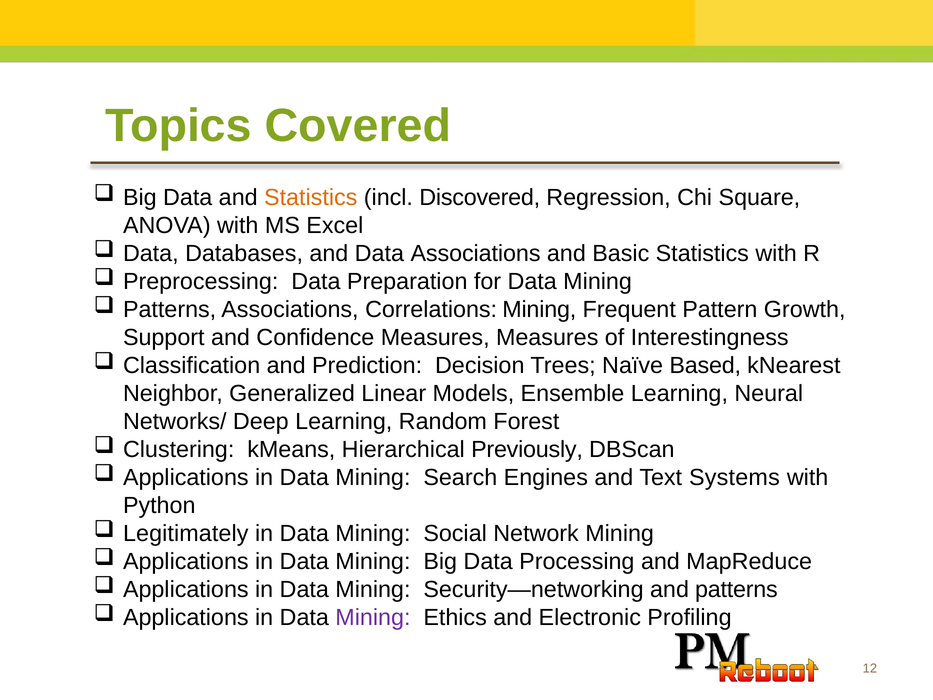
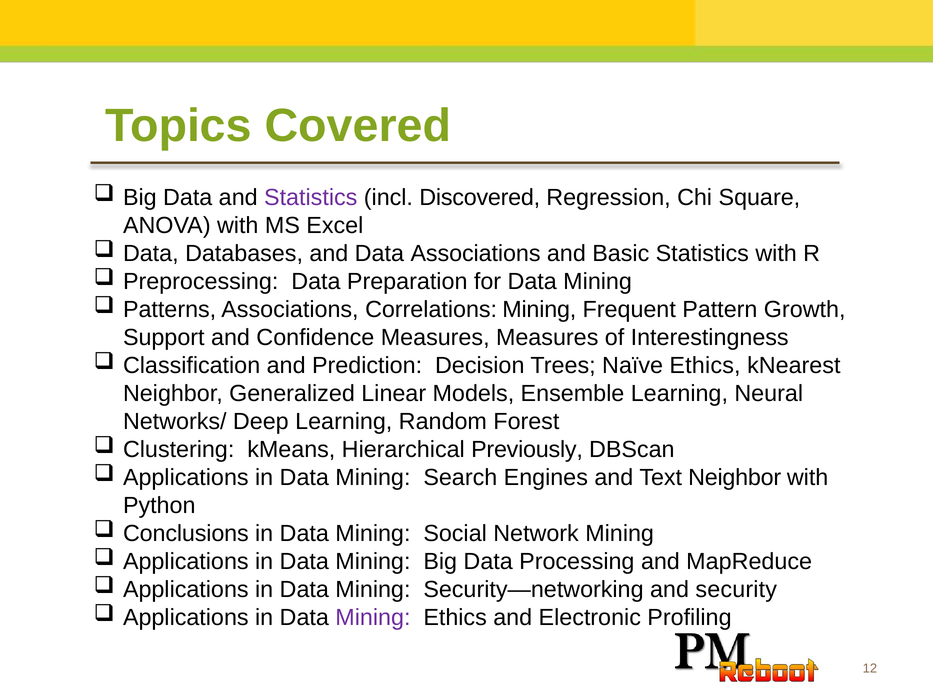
Statistics colour: orange -> purple (311, 197)
Naïve Based: Based -> Ethics (705, 365)
Text Systems: Systems -> Neighbor (735, 477)
Legitimately: Legitimately -> Conclusions (186, 533)
and patterns: patterns -> security (736, 589)
